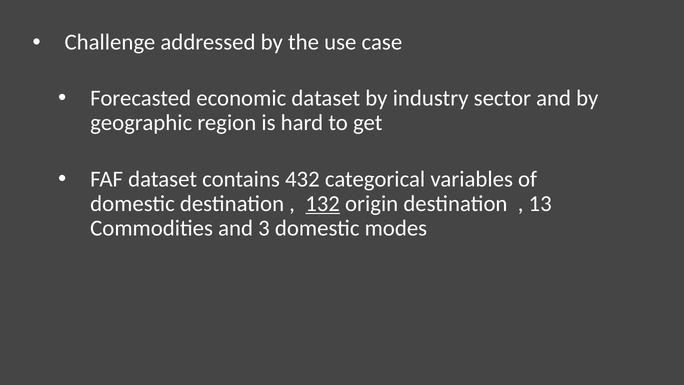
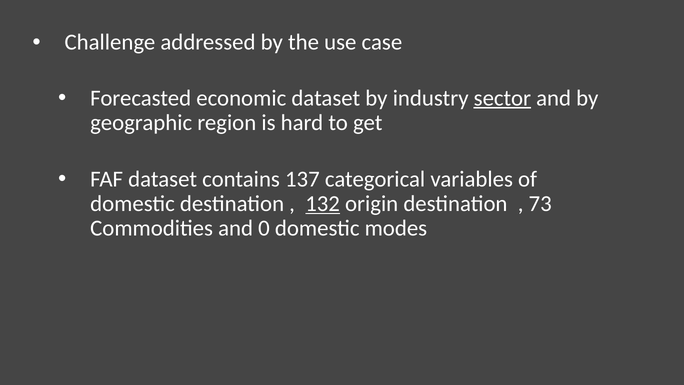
sector underline: none -> present (502, 98)
432: 432 -> 137 (302, 179)
13: 13 -> 73 (540, 204)
3: 3 -> 0 (264, 228)
